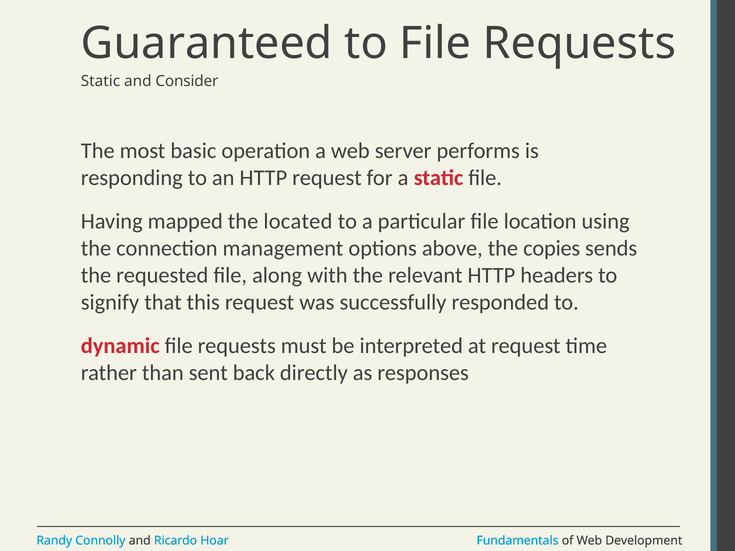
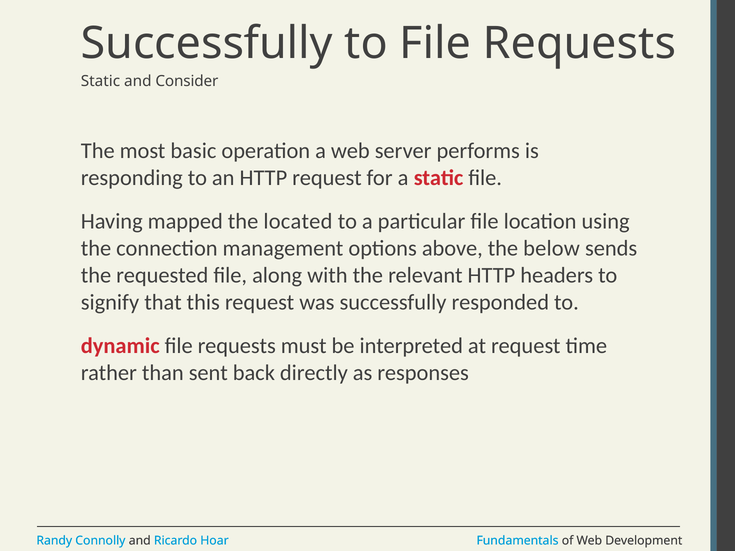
Guaranteed: Guaranteed -> Successfully (207, 44)
copies: copies -> below (552, 248)
